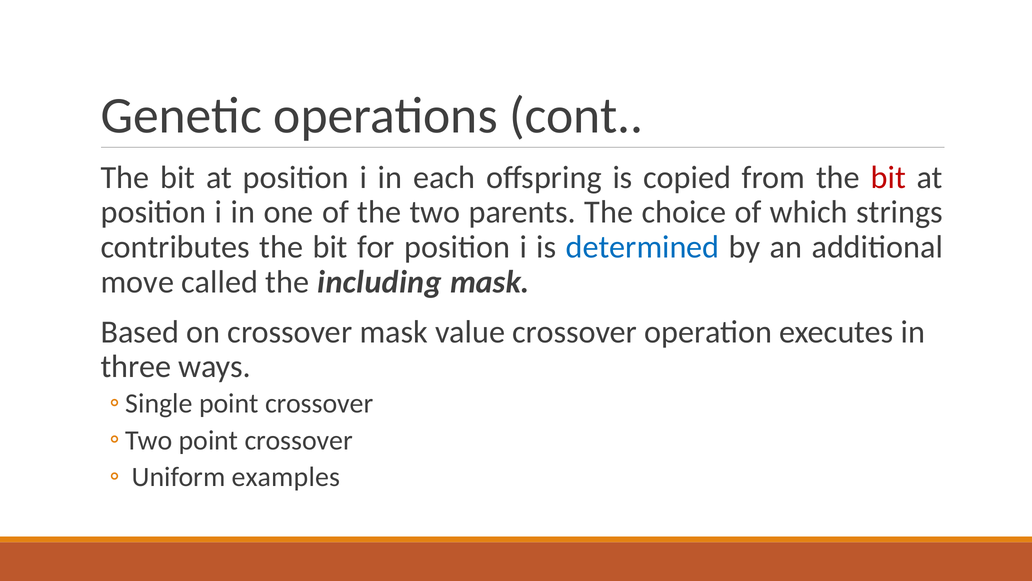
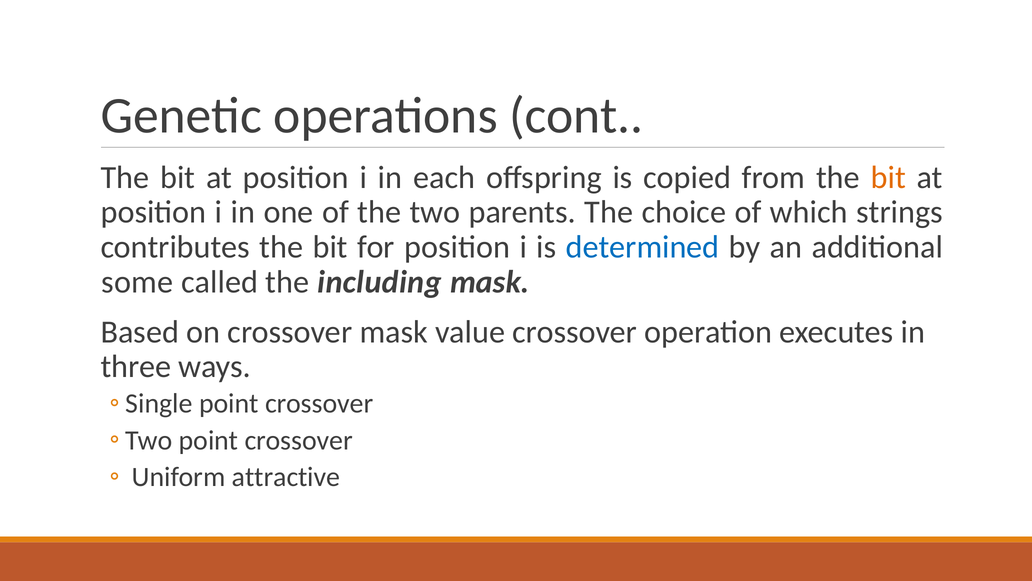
bit colour: red -> orange (888, 177)
move: move -> some (137, 282)
examples: examples -> attractive (286, 477)
